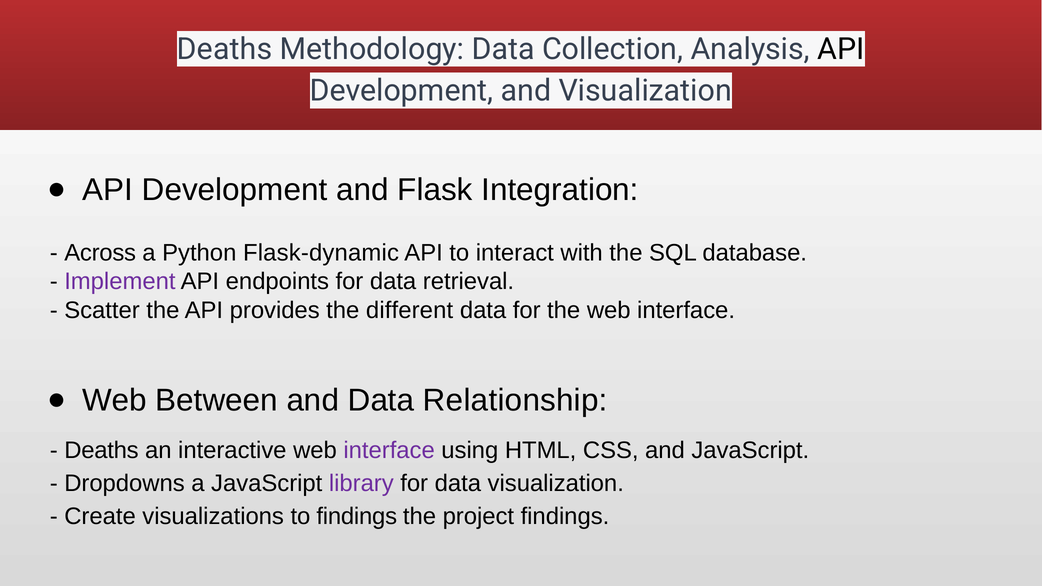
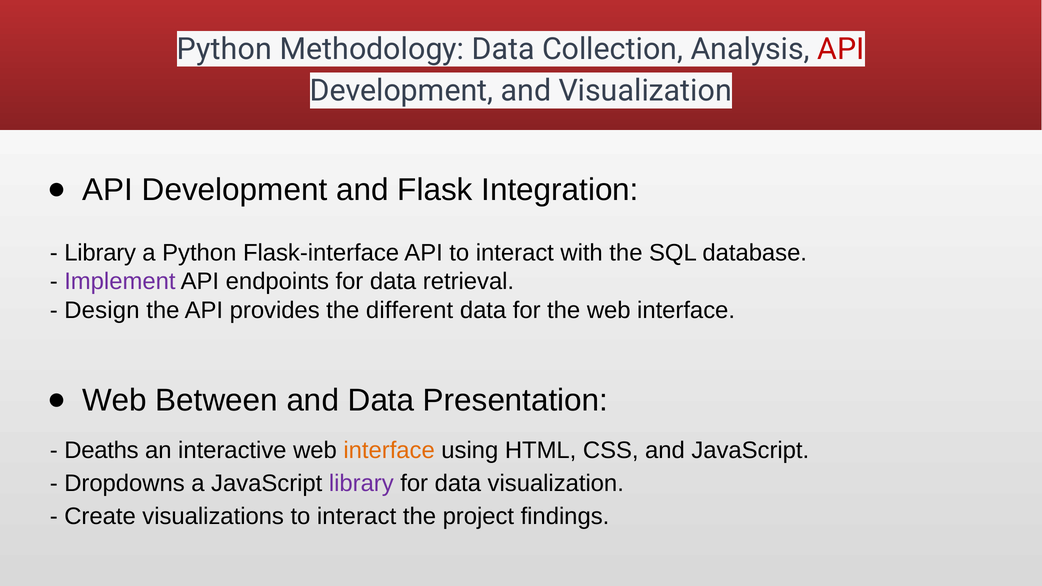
Deaths: Deaths -> Python (224, 49)
API colour: black -> red (841, 49)
Across: Across -> Library (100, 253)
Flask-dynamic: Flask-dynamic -> Flask-interface (321, 253)
Scatter: Scatter -> Design (102, 310)
Relationship: Relationship -> Presentation (515, 400)
interface colour: purple -> orange (389, 450)
visualizations to findings: findings -> interact (357, 516)
